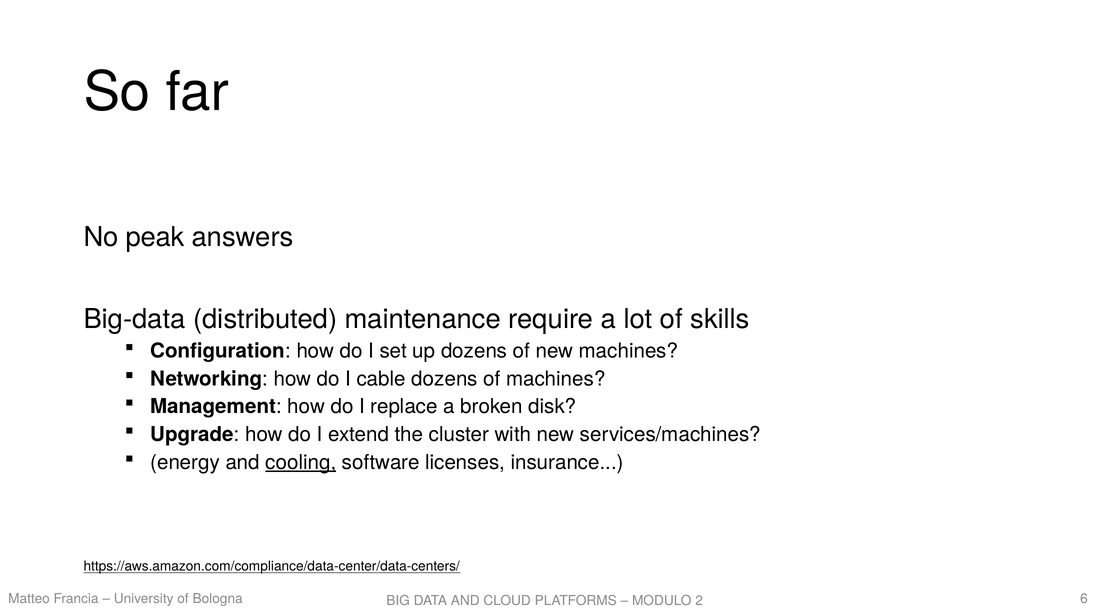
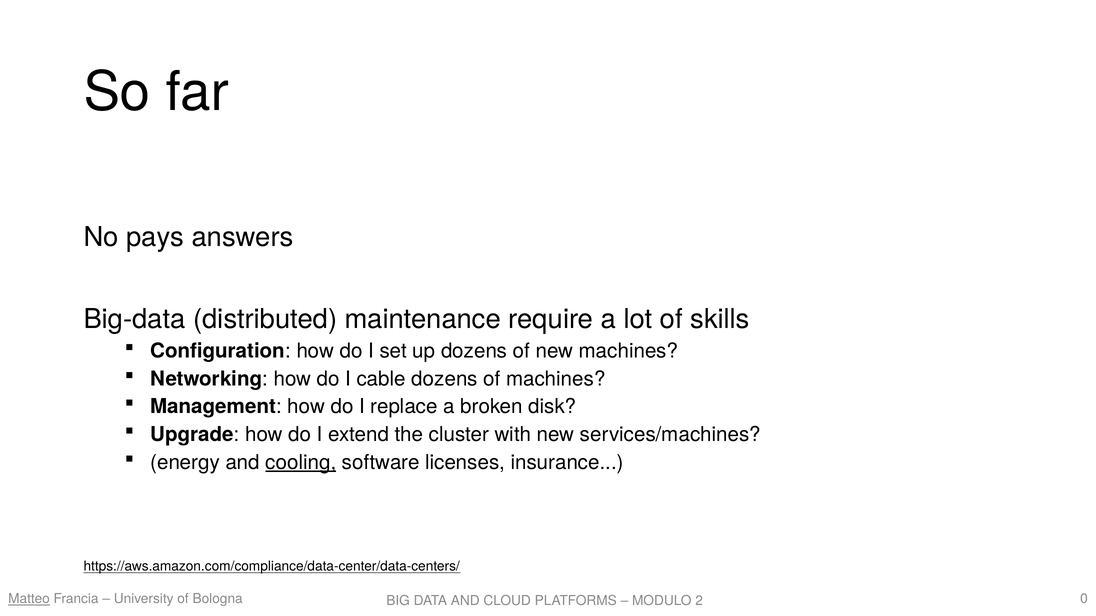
peak: peak -> pays (155, 238)
Matteo underline: none -> present (29, 599)
6: 6 -> 0 (1084, 599)
